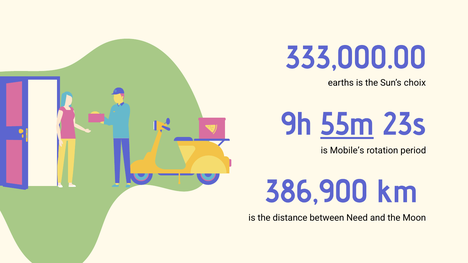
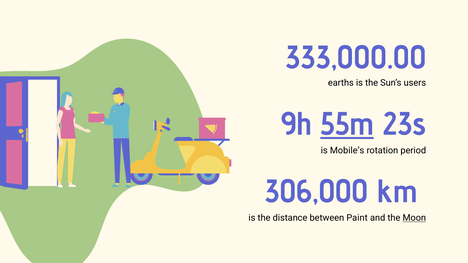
choix: choix -> users (415, 83)
386,900: 386,900 -> 306,000 (316, 192)
Need: Need -> Paint (357, 218)
Moon underline: none -> present (414, 218)
